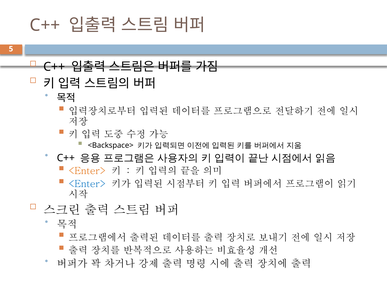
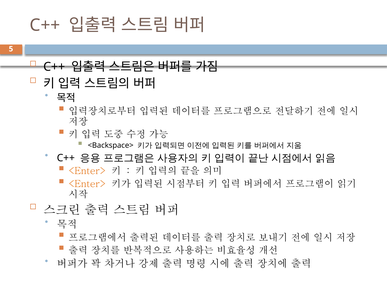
<Enter> colour: blue -> orange (87, 184)
